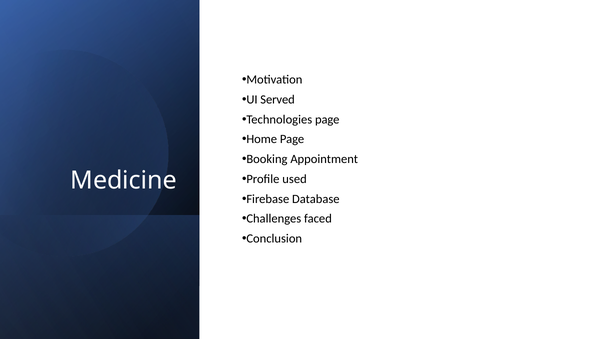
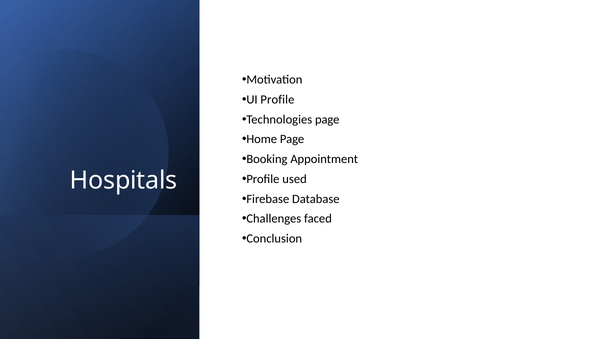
UI Served: Served -> Profile (277, 99)
Medicine: Medicine -> Hospitals (124, 180)
